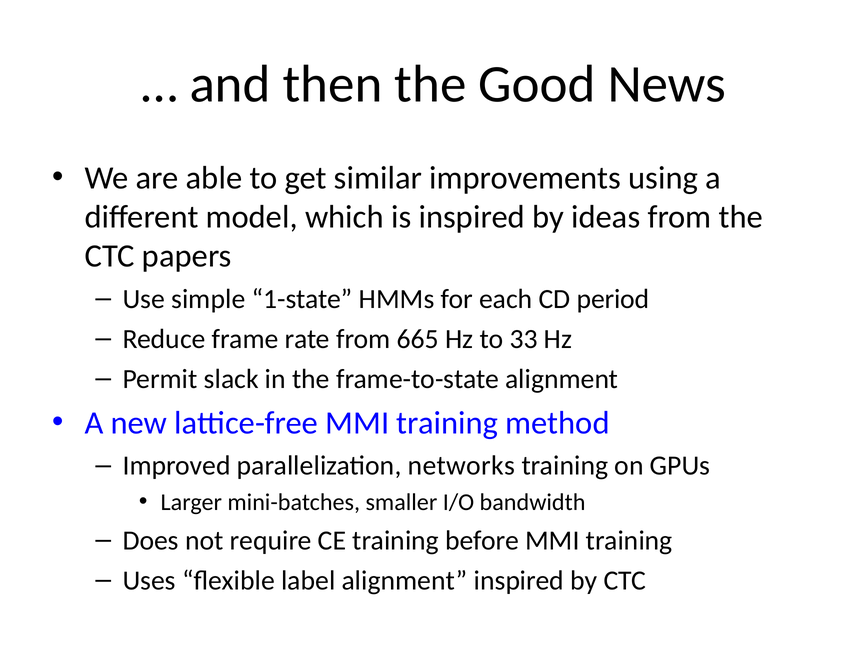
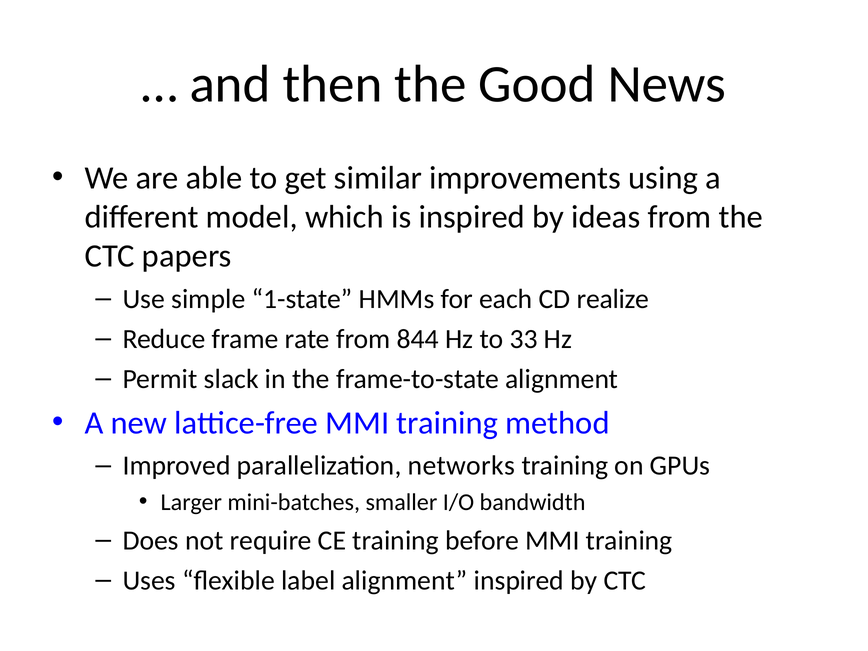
period: period -> realize (613, 299)
665: 665 -> 844 (418, 339)
